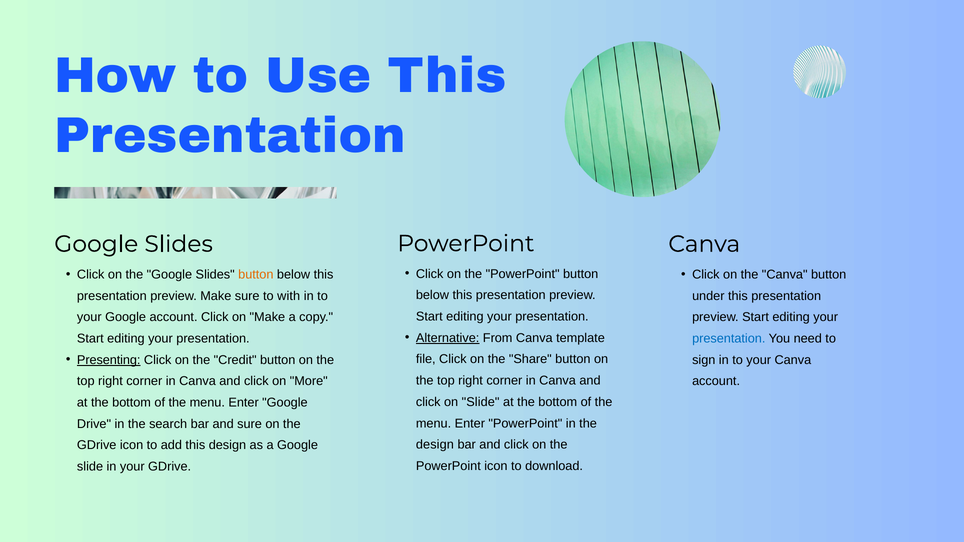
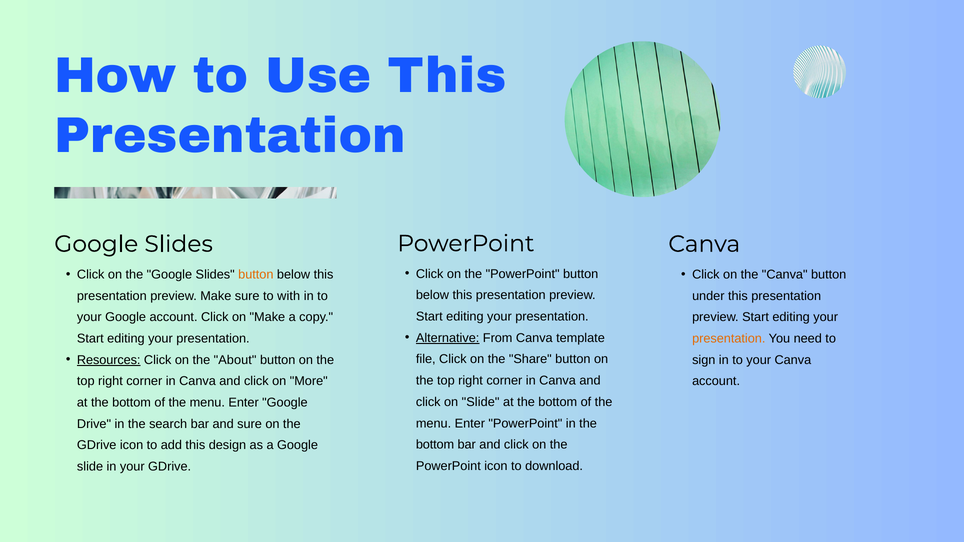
presentation colour: blue -> orange (729, 339)
Presenting: Presenting -> Resources (109, 360)
Credit: Credit -> About (235, 360)
design: design -> bottom (435, 445)
